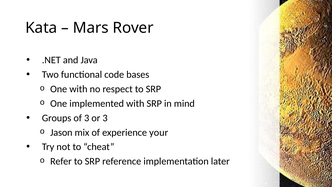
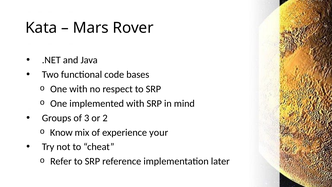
or 3: 3 -> 2 (105, 118)
Jason: Jason -> Know (61, 132)
